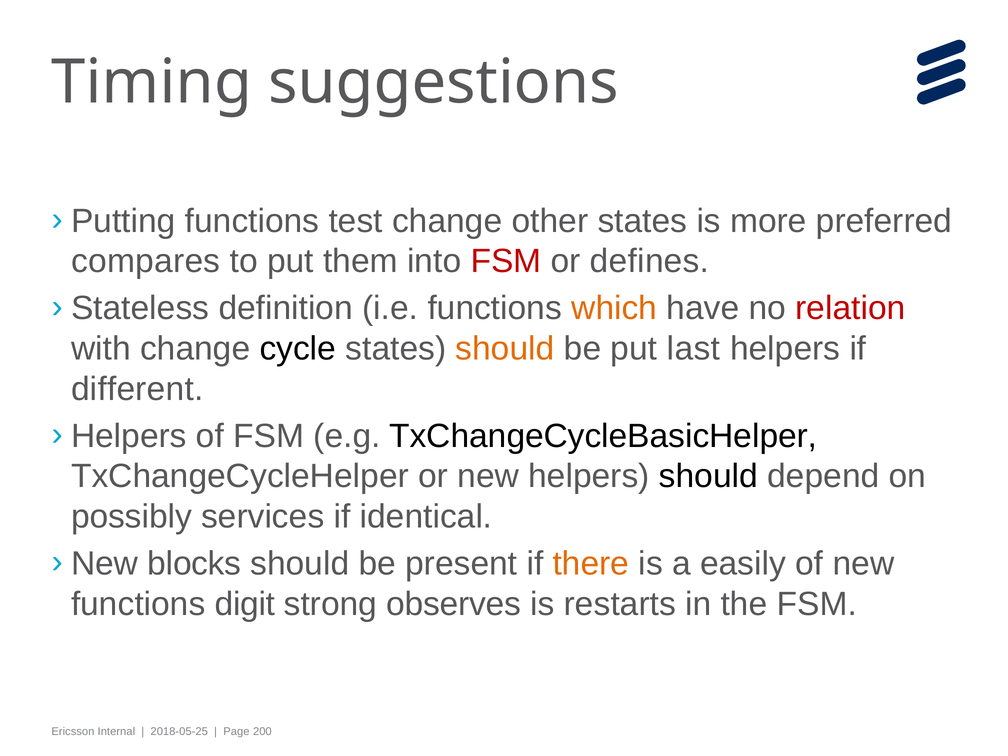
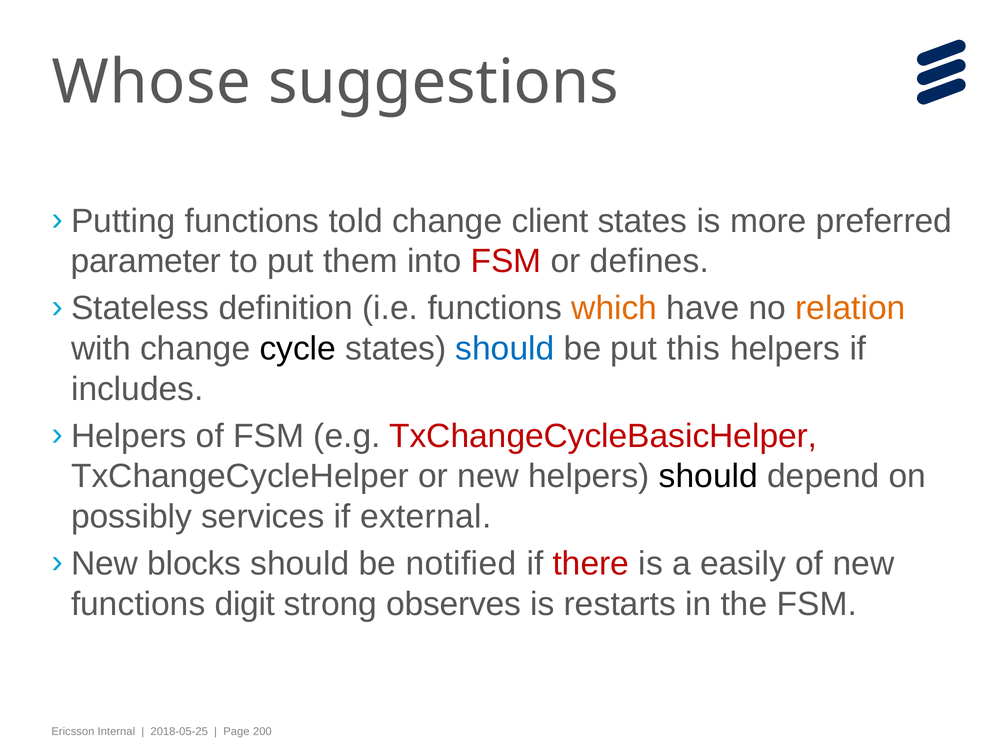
Timing: Timing -> Whose (152, 82)
test: test -> told (356, 221)
other: other -> client (550, 221)
compares: compares -> parameter (146, 261)
relation colour: red -> orange (850, 308)
should colour: orange -> blue (505, 349)
last: last -> this (693, 349)
different: different -> includes (137, 389)
TxChangeCycleBasicHelper colour: black -> red (603, 436)
identical: identical -> external (426, 517)
present: present -> notified (461, 564)
there colour: orange -> red (591, 564)
